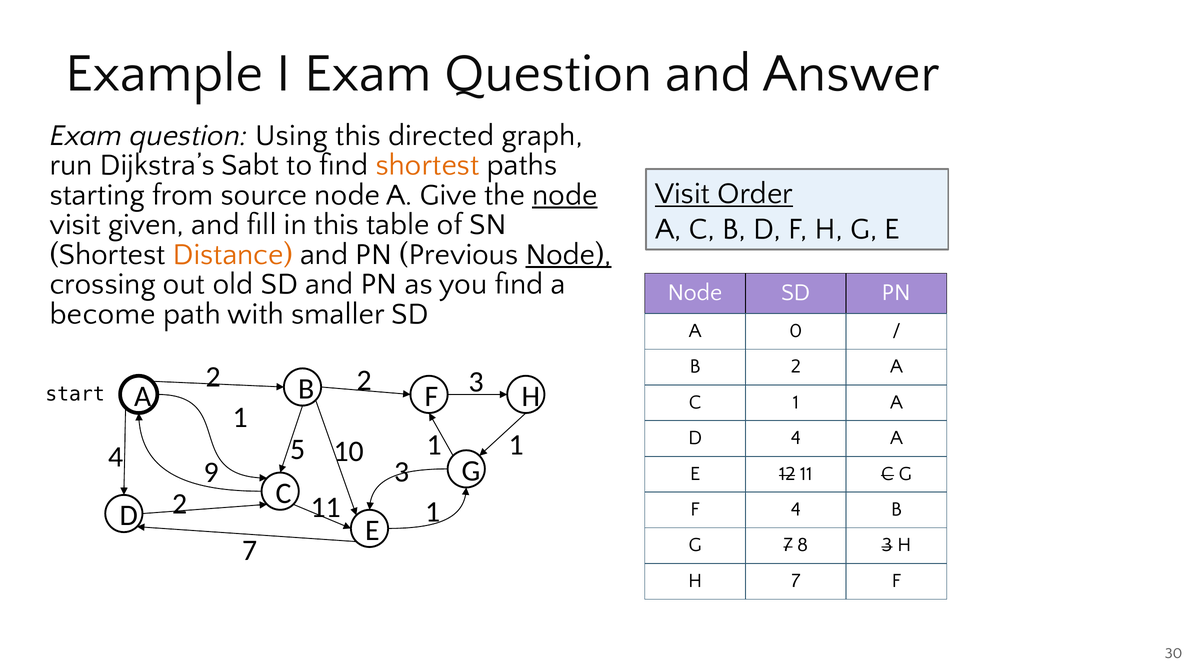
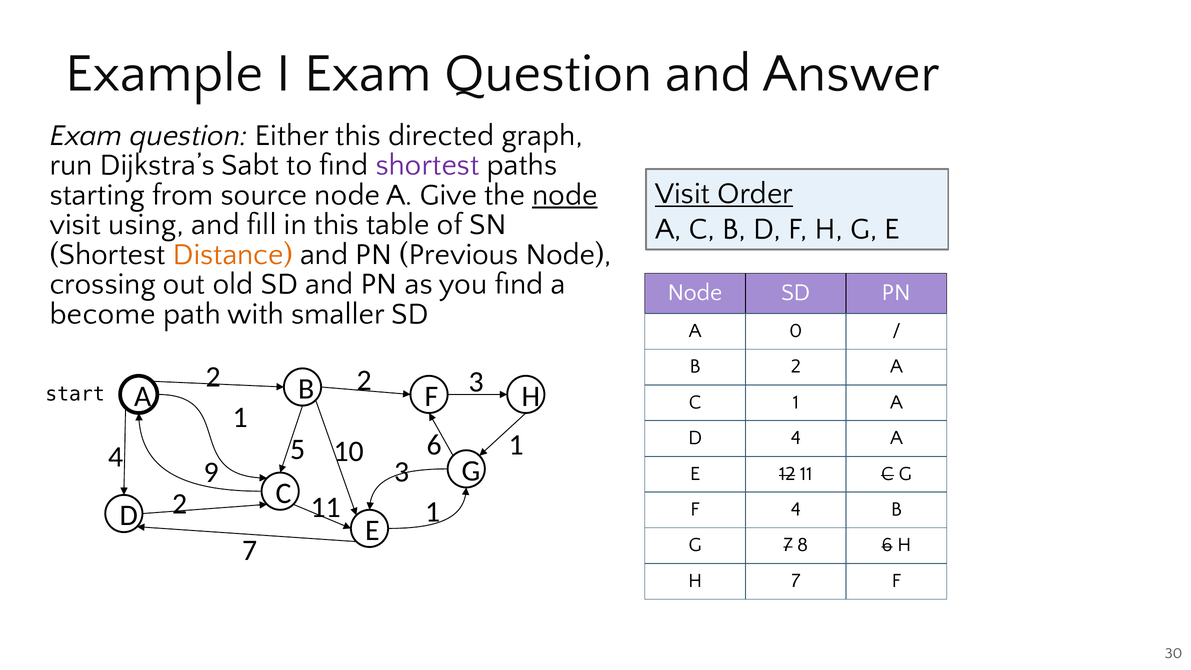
Using: Using -> Either (292, 135)
shortest colour: orange -> purple (427, 165)
given: given -> using (146, 225)
Node underline: present -> none (569, 254)
10 1: 1 -> 6 (434, 445)
8 3: 3 -> 6 (887, 545)
